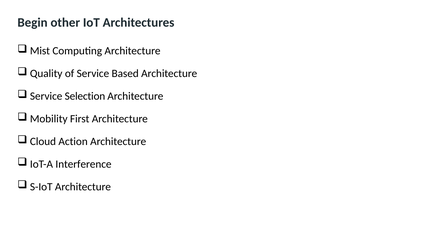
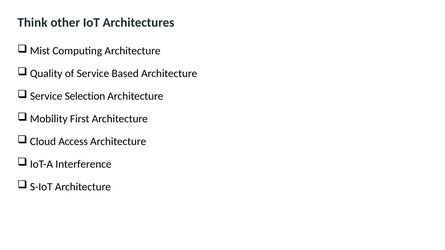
Begin: Begin -> Think (32, 22)
Action: Action -> Access (73, 142)
